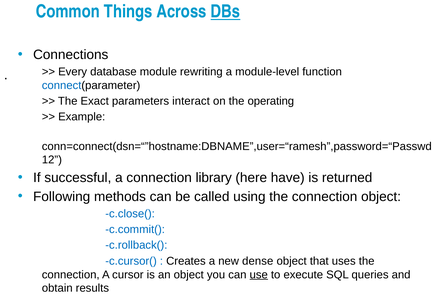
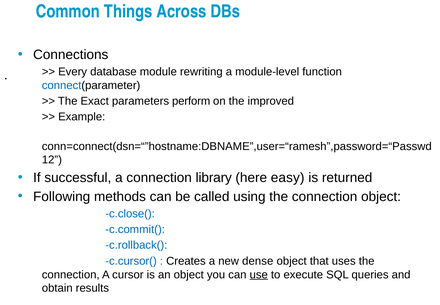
DBs underline: present -> none (225, 12)
interact: interact -> perform (191, 101)
operating: operating -> improved (271, 101)
have: have -> easy (288, 177)
